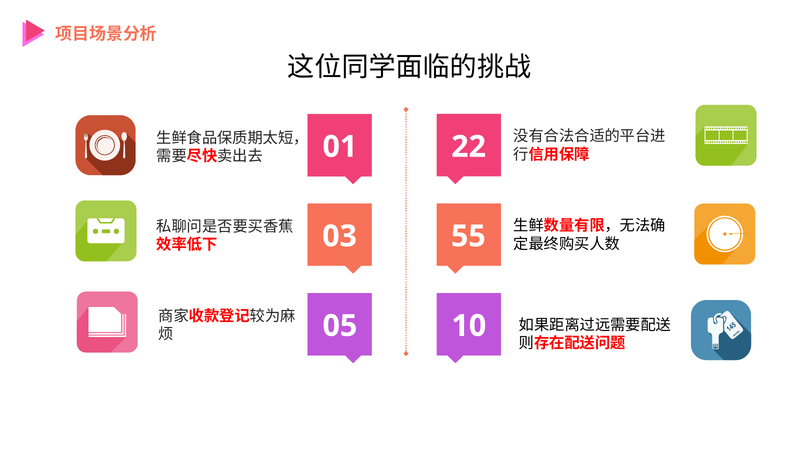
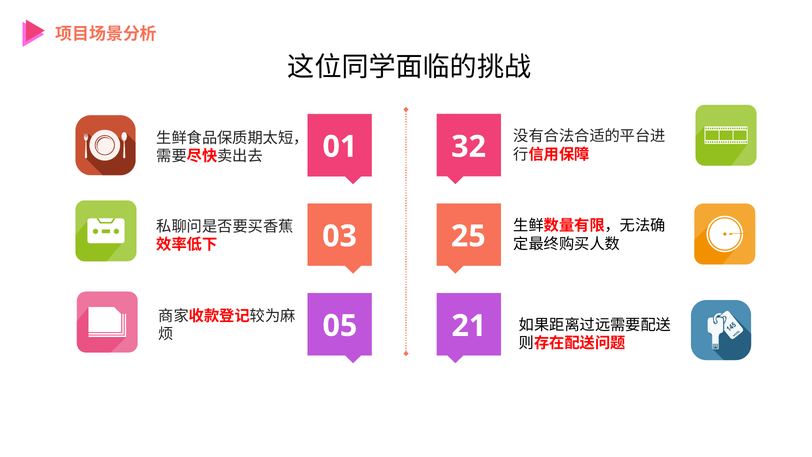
22: 22 -> 32 (469, 147)
55: 55 -> 25 (468, 236)
10: 10 -> 21 (469, 326)
